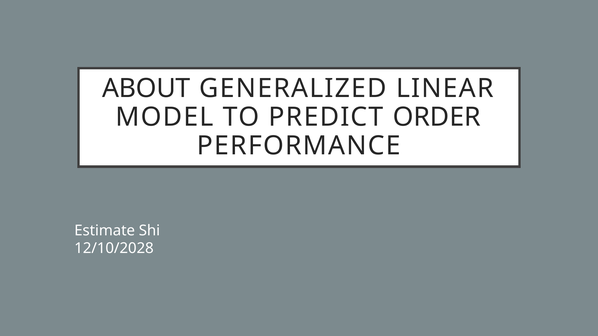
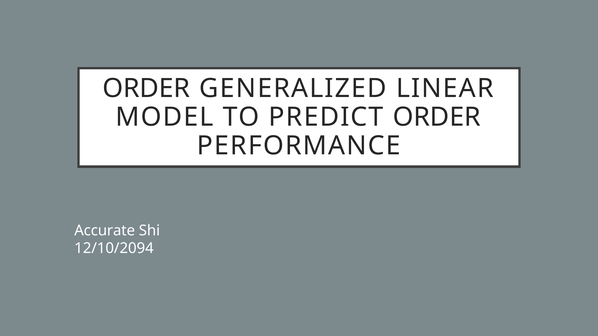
ABOUT: ABOUT -> ORDER (146, 88)
Estimate: Estimate -> Accurate (105, 231)
12/10/2028: 12/10/2028 -> 12/10/2094 (114, 249)
